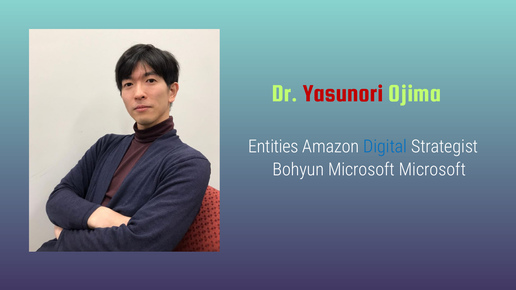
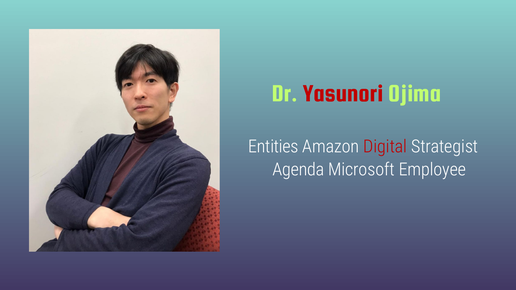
Digital colour: blue -> red (385, 147)
Bohyun: Bohyun -> Agenda (298, 170)
Microsoft Microsoft: Microsoft -> Employee (432, 170)
